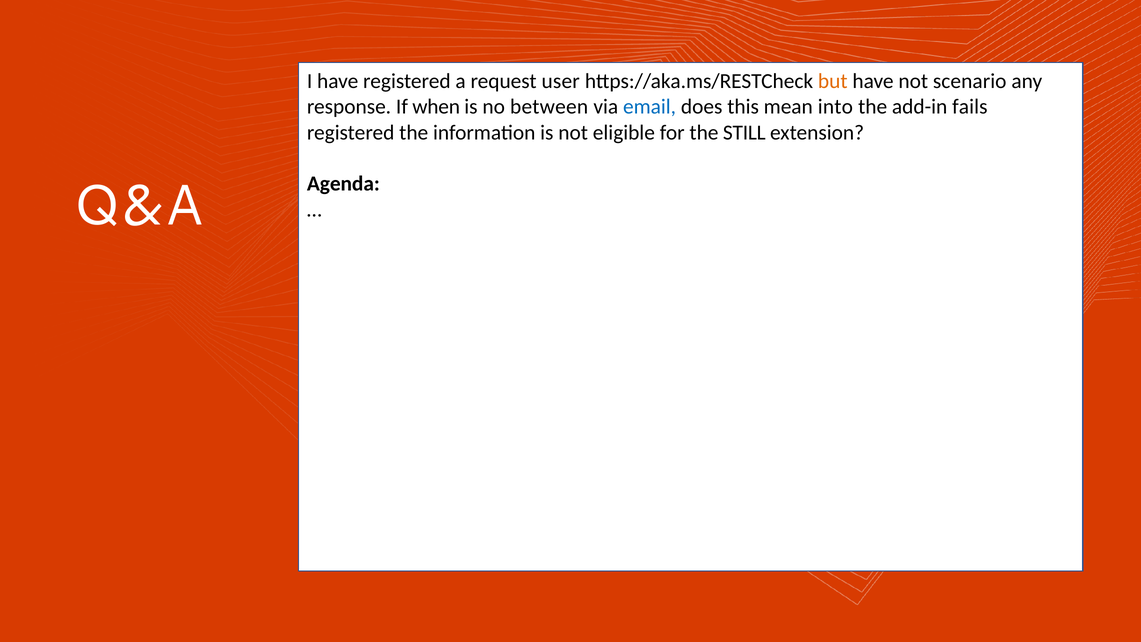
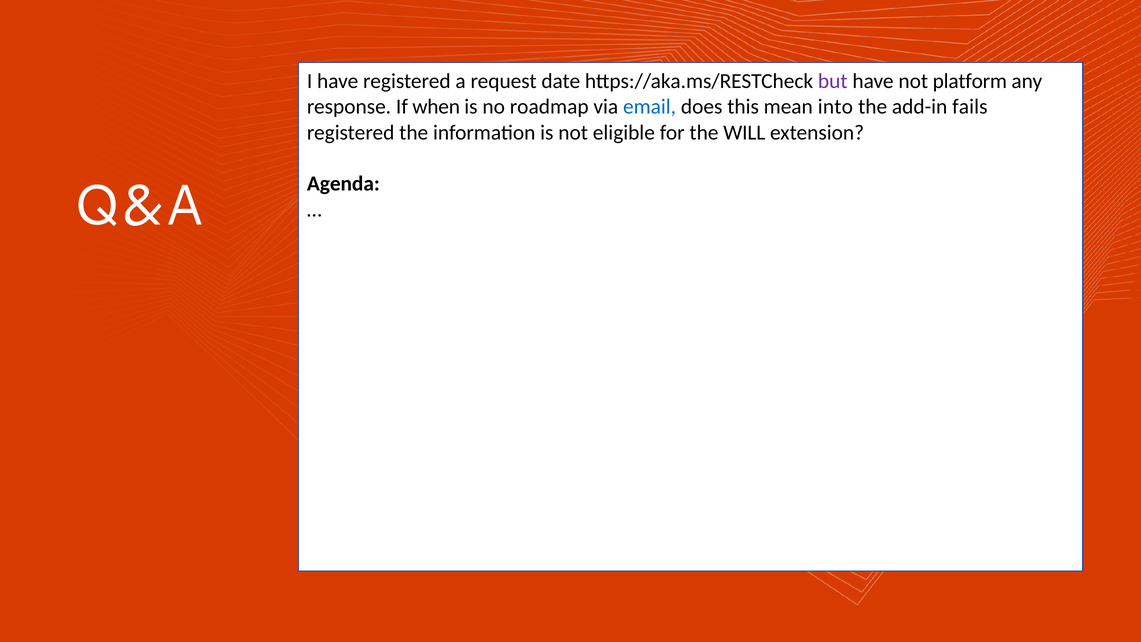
user: user -> date (561, 81)
but colour: orange -> purple (833, 81)
scenario: scenario -> platform (970, 81)
between: between -> roadmap (549, 107)
STILL: STILL -> WILL (744, 133)
